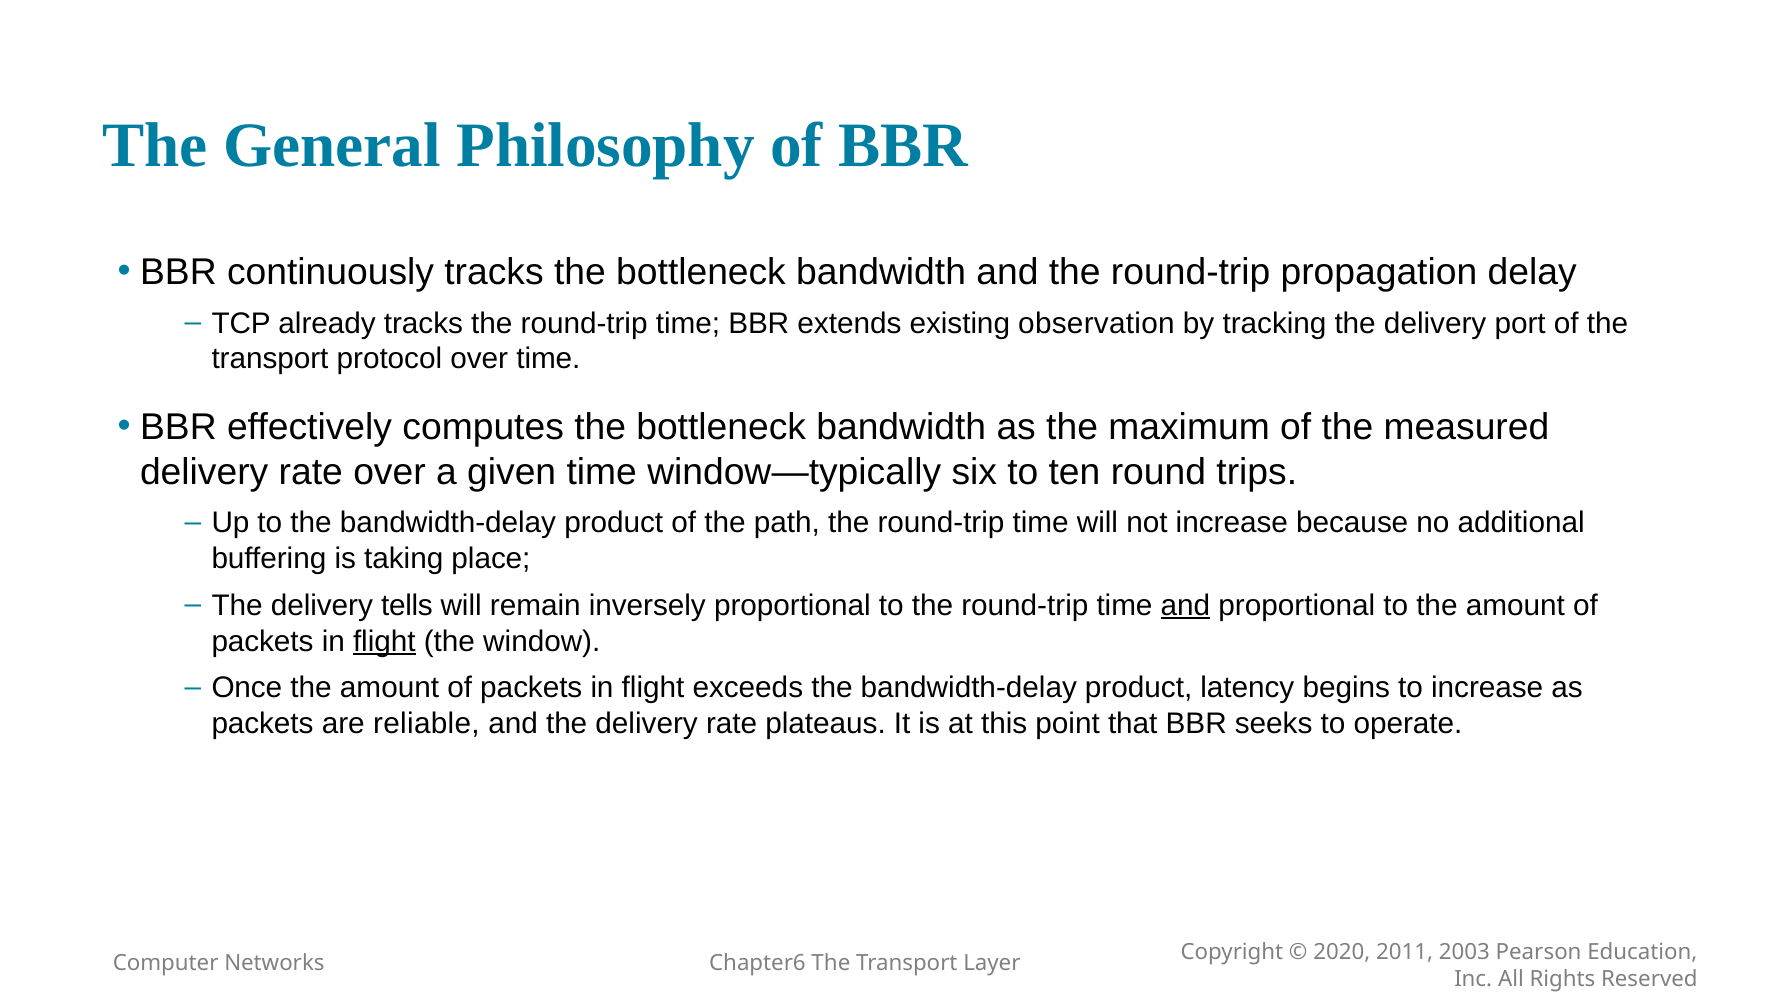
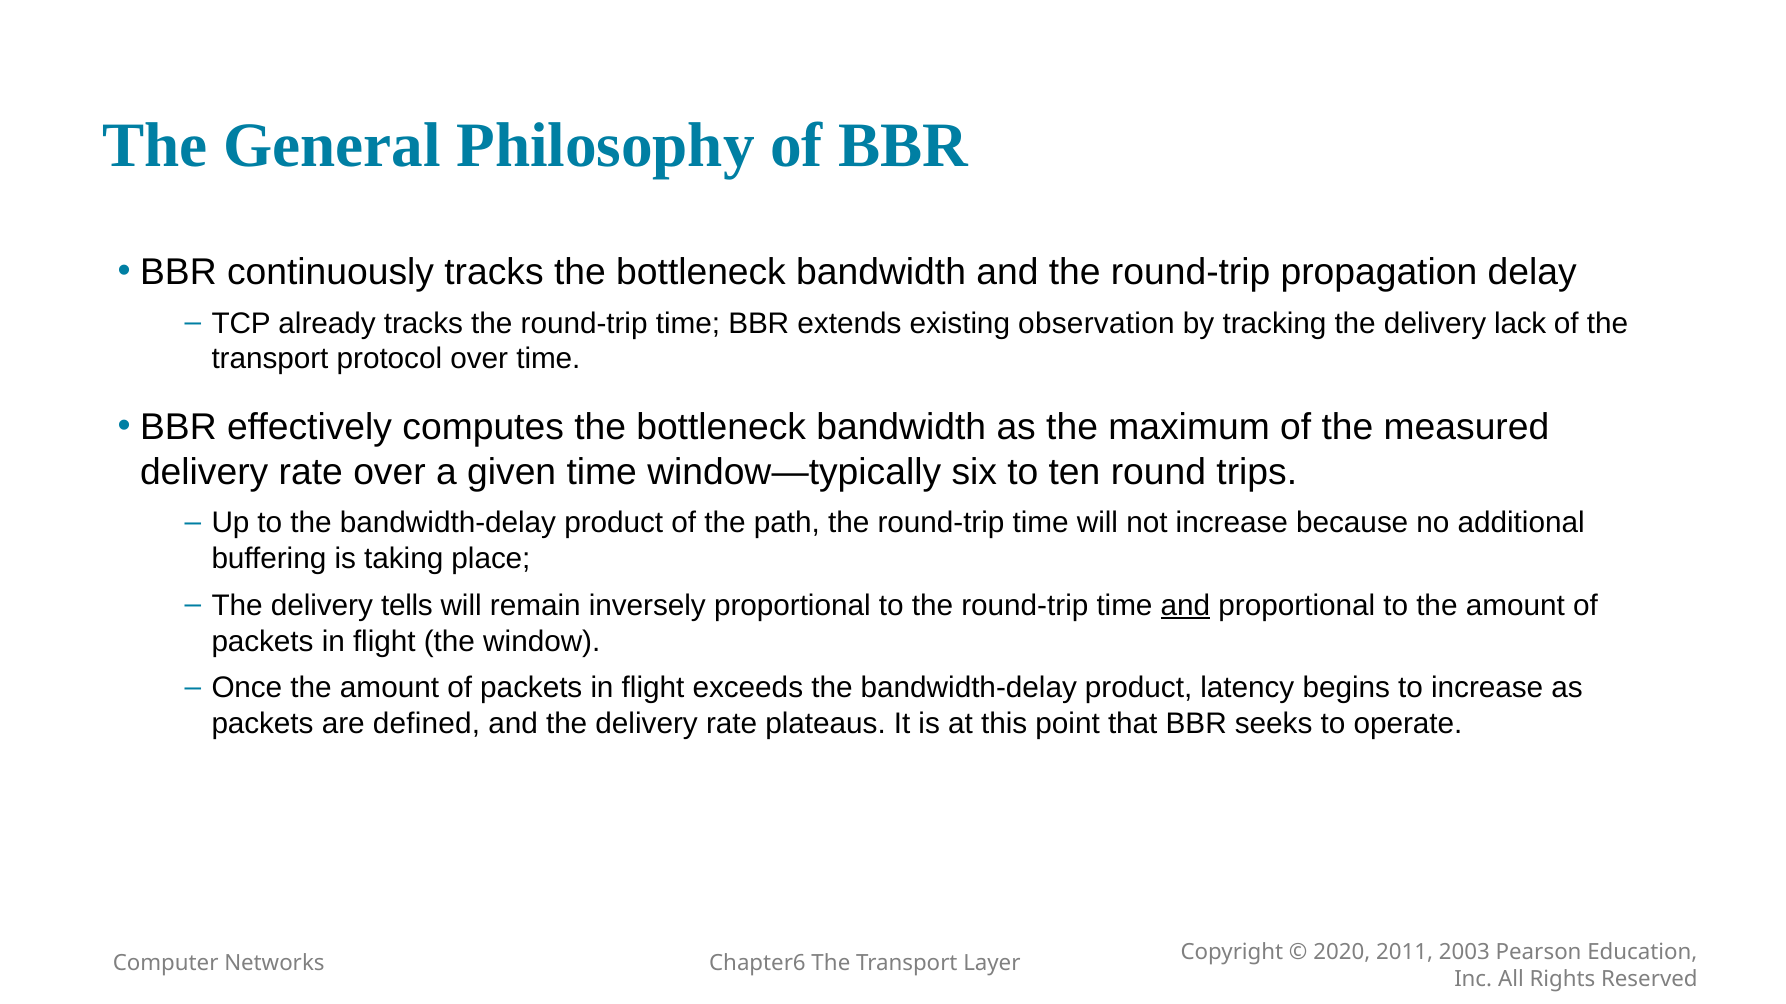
port: port -> lack (1520, 324)
flight underline: present -> none (384, 642)
reliable: reliable -> defined (426, 724)
